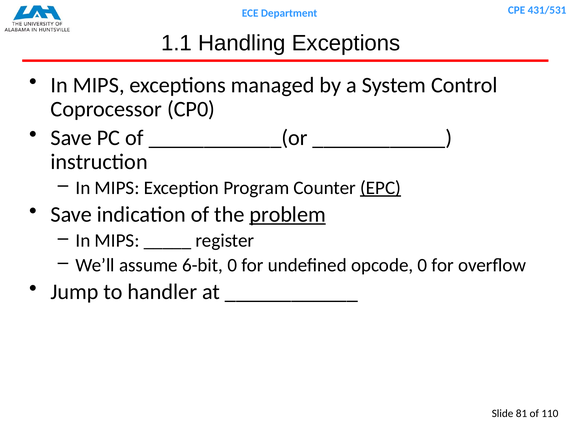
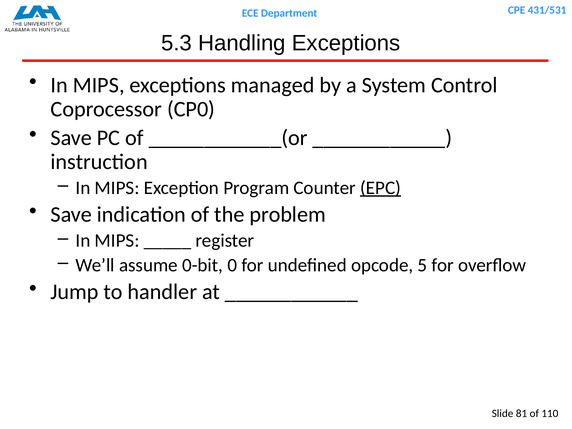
1.1: 1.1 -> 5.3 (177, 43)
problem underline: present -> none (288, 215)
6-bit: 6-bit -> 0-bit (203, 265)
opcode 0: 0 -> 5 (422, 265)
